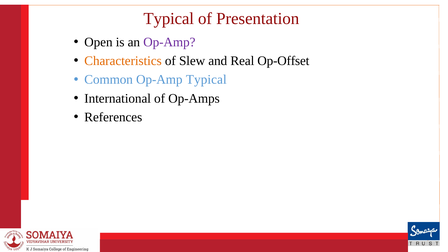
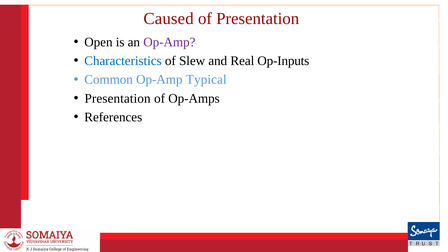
Typical: Typical -> Caused (169, 19)
Characteristics colour: orange -> blue (123, 61)
Op-Offset: Op-Offset -> Op-Inputs (283, 61)
International: International -> Presentation (118, 98)
